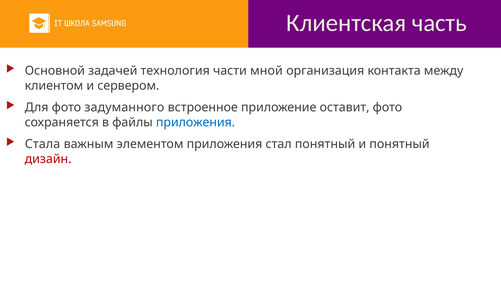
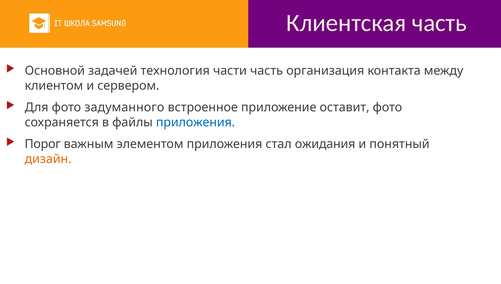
части мной: мной -> часть (267, 71)
Стала: Стала -> Порог (43, 144)
стал понятный: понятный -> ожидания (325, 144)
дизайн colour: red -> orange (48, 159)
